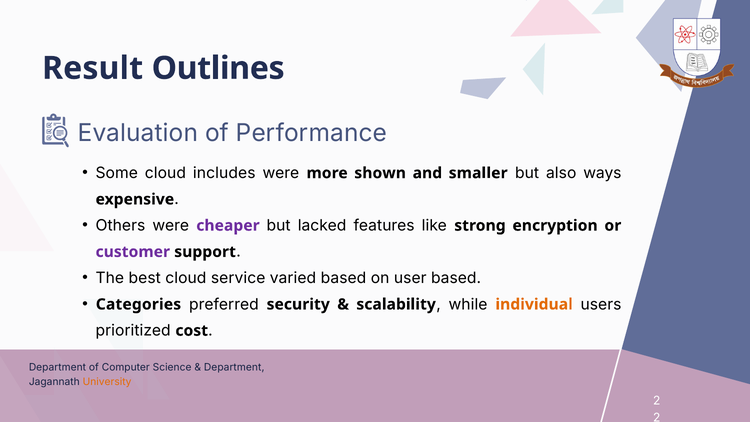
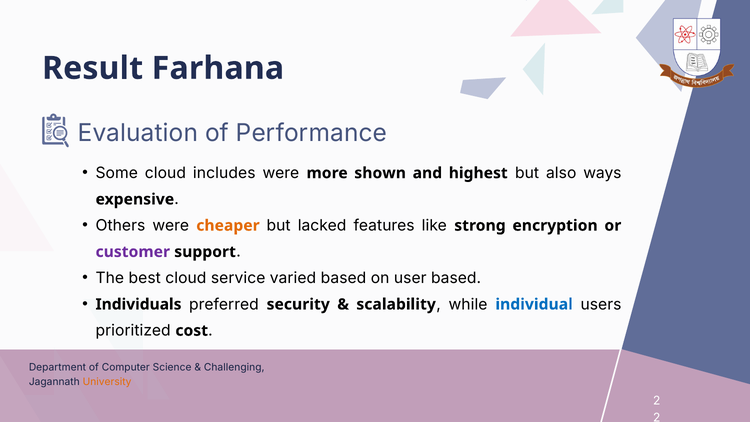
Outlines: Outlines -> Farhana (218, 68)
smaller: smaller -> highest (478, 173)
cheaper colour: purple -> orange (228, 226)
Categories: Categories -> Individuals (139, 304)
individual colour: orange -> blue (534, 304)
Department: Department -> Challenging (234, 367)
